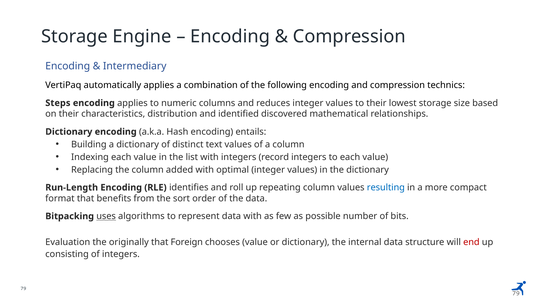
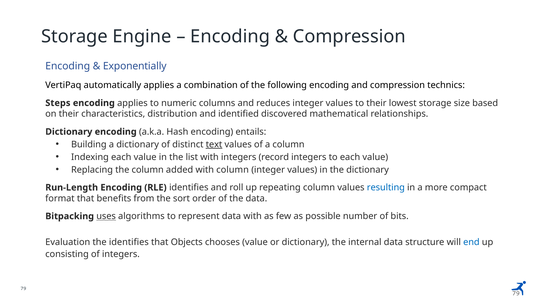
Intermediary: Intermediary -> Exponentially (135, 66)
text underline: none -> present (214, 145)
with optimal: optimal -> column (233, 170)
the originally: originally -> identifies (129, 243)
Foreign: Foreign -> Objects (187, 243)
end colour: red -> blue (471, 243)
